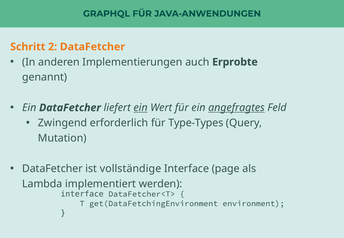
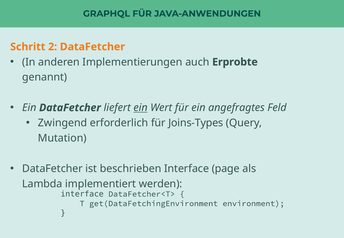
angefragtes underline: present -> none (236, 108)
Type-Types: Type-Types -> Joins-Types (196, 123)
vollständige: vollständige -> beschrieben (131, 169)
